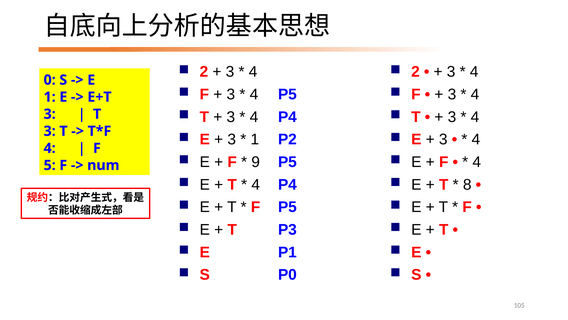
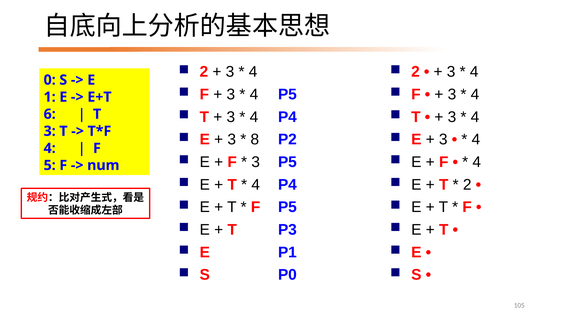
3: 3 -> 6 (50, 114)
1: 1 -> 8 (255, 139)
9: 9 -> 3 (256, 162)
8: 8 -> 2 (467, 184)
